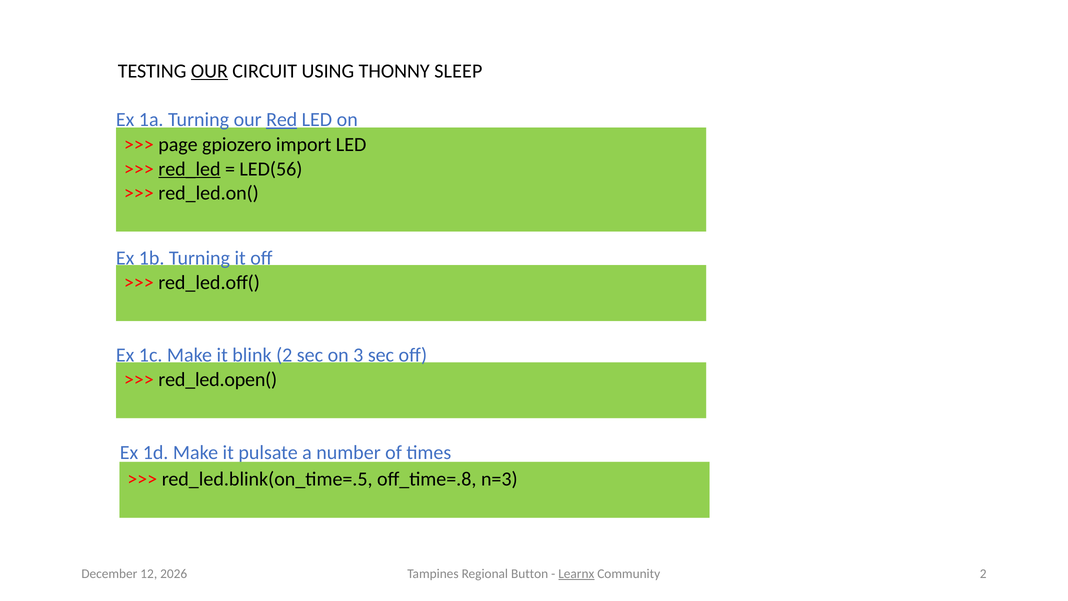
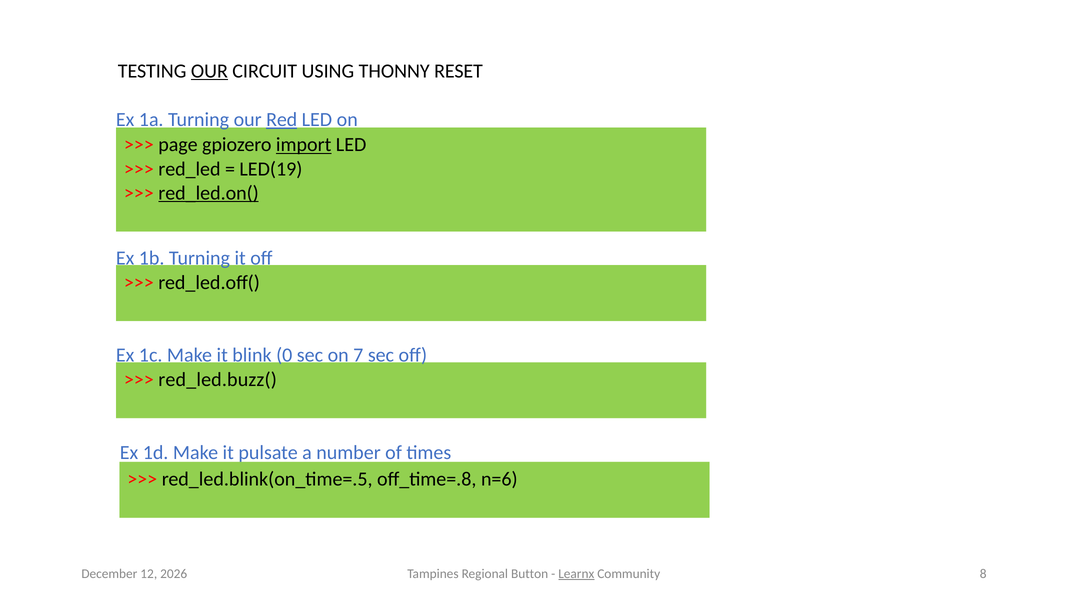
SLEEP: SLEEP -> RESET (458, 71)
import underline: none -> present (304, 145)
red_led underline: present -> none (189, 169)
LED(56: LED(56 -> LED(19 (271, 169)
red_led.on( underline: none -> present (209, 193)
blink 2: 2 -> 0 (284, 355)
3: 3 -> 7 (358, 355)
red_led.open(: red_led.open( -> red_led.buzz( (218, 380)
n=3: n=3 -> n=6 (499, 479)
Community 2: 2 -> 8 (983, 574)
